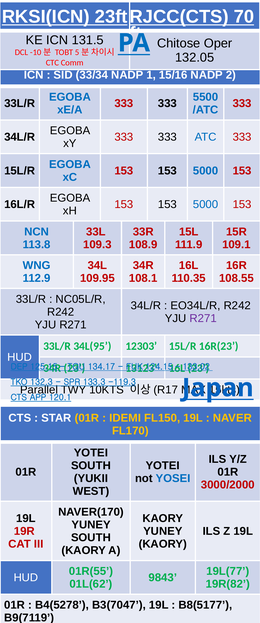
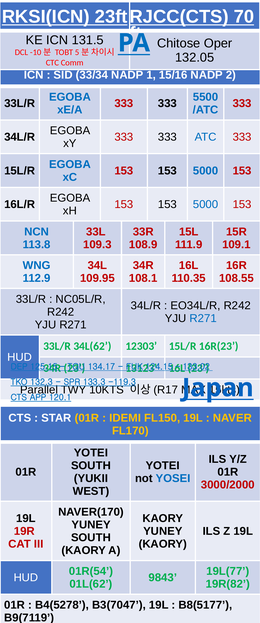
R271 colour: purple -> blue (203, 318)
34L(95: 34L(95 -> 34L(62 (92, 346)
01R(55: 01R(55 -> 01R(54 (91, 570)
